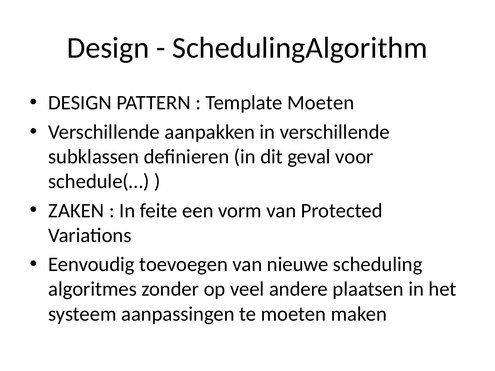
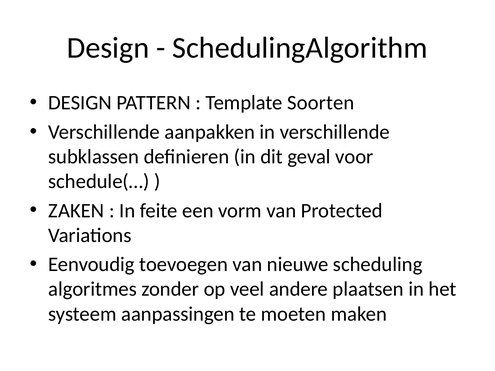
Template Moeten: Moeten -> Soorten (321, 103)
